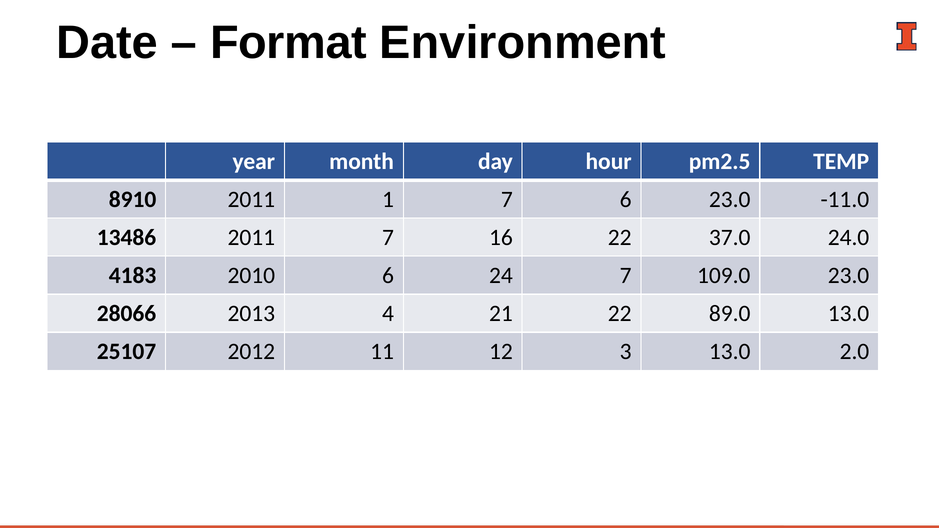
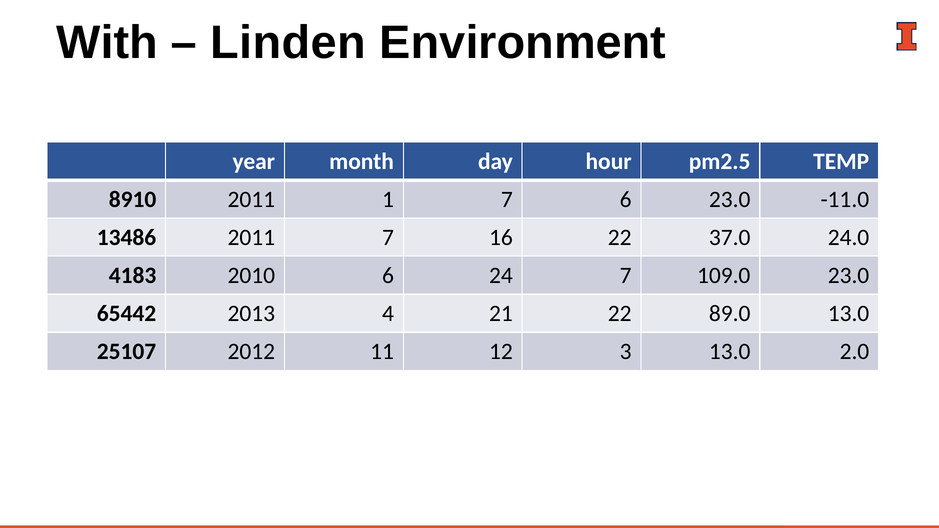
Date: Date -> With (107, 43)
Format: Format -> Linden (288, 43)
28066: 28066 -> 65442 (127, 314)
